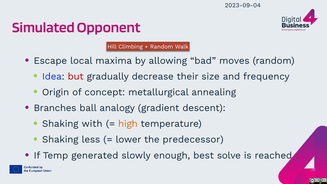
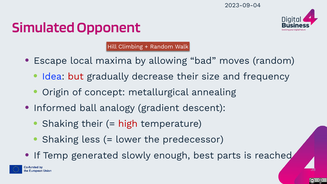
Branches: Branches -> Informed (55, 108)
Shaking with: with -> their (92, 124)
high colour: orange -> red (128, 124)
solve: solve -> parts (229, 155)
